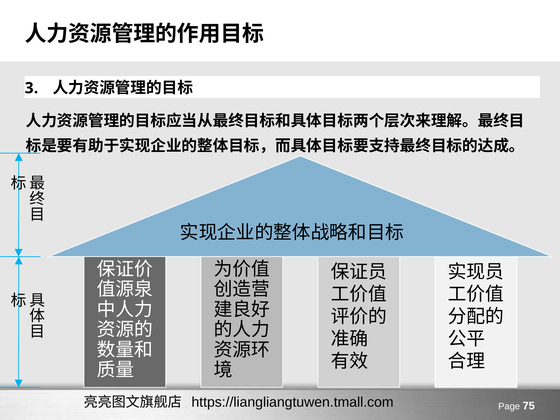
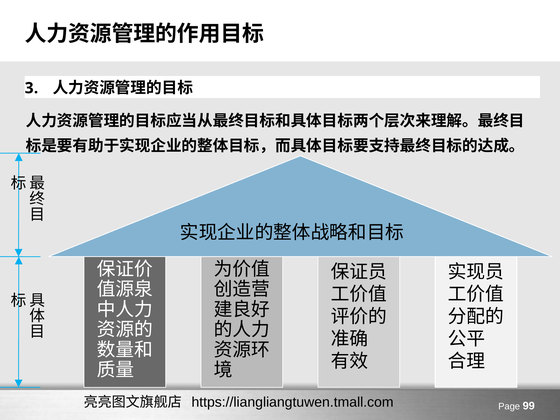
75: 75 -> 99 (529, 406)
